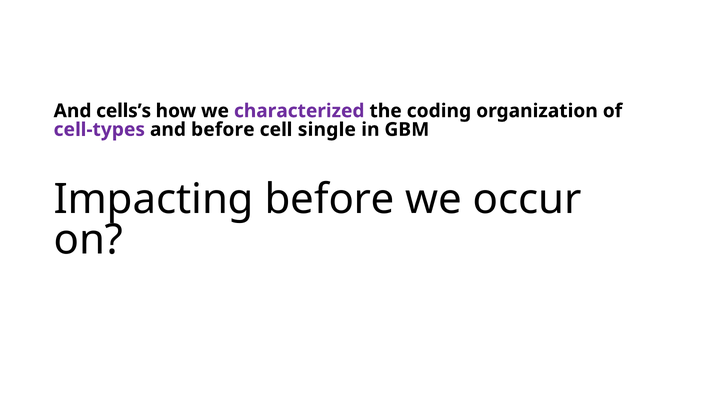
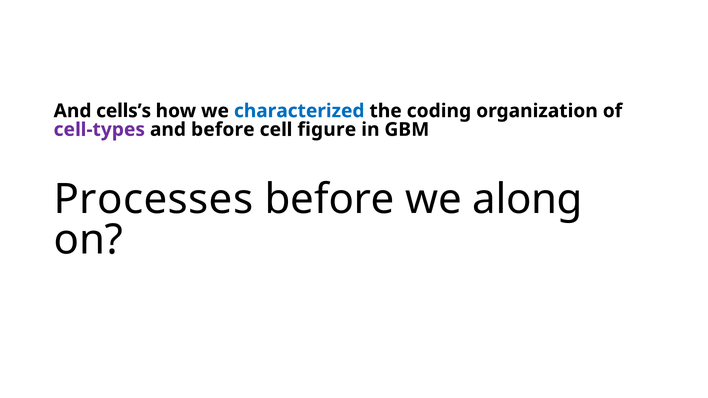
characterized colour: purple -> blue (299, 111)
single: single -> figure (327, 130)
Impacting: Impacting -> Processes (153, 199)
occur: occur -> along (527, 199)
